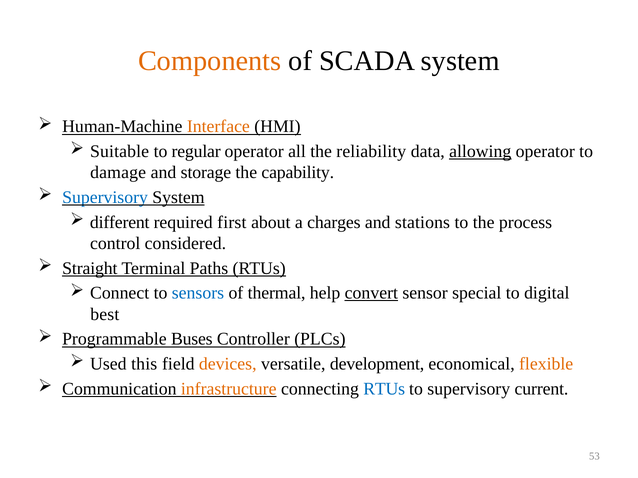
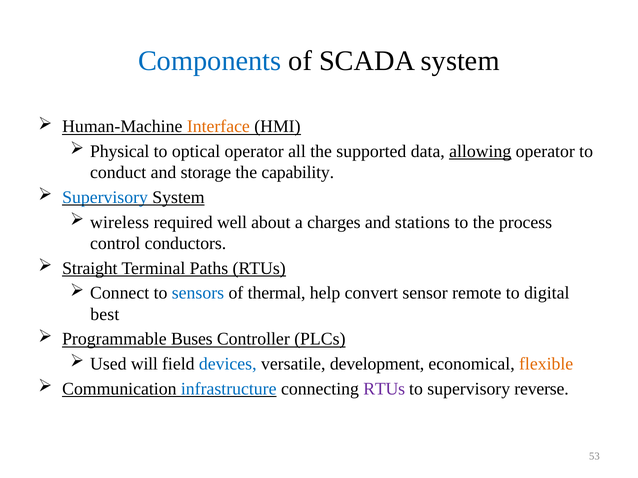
Components colour: orange -> blue (210, 61)
Suitable: Suitable -> Physical (120, 152)
regular: regular -> optical (196, 152)
reliability: reliability -> supported (371, 152)
damage: damage -> conduct (118, 173)
different: different -> wireless (120, 222)
first: first -> well (232, 222)
considered: considered -> conductors (185, 244)
convert underline: present -> none (371, 293)
special: special -> remote (477, 293)
this: this -> will (144, 364)
devices colour: orange -> blue (228, 364)
infrastructure colour: orange -> blue (229, 389)
RTUs colour: blue -> purple (384, 389)
current: current -> reverse (542, 389)
